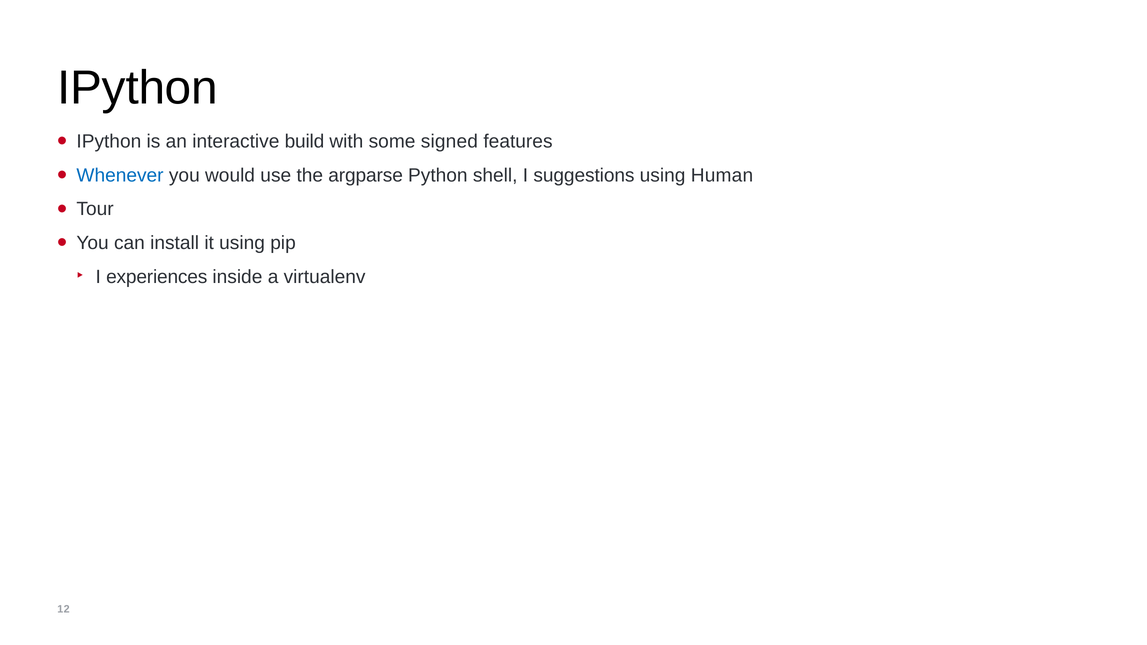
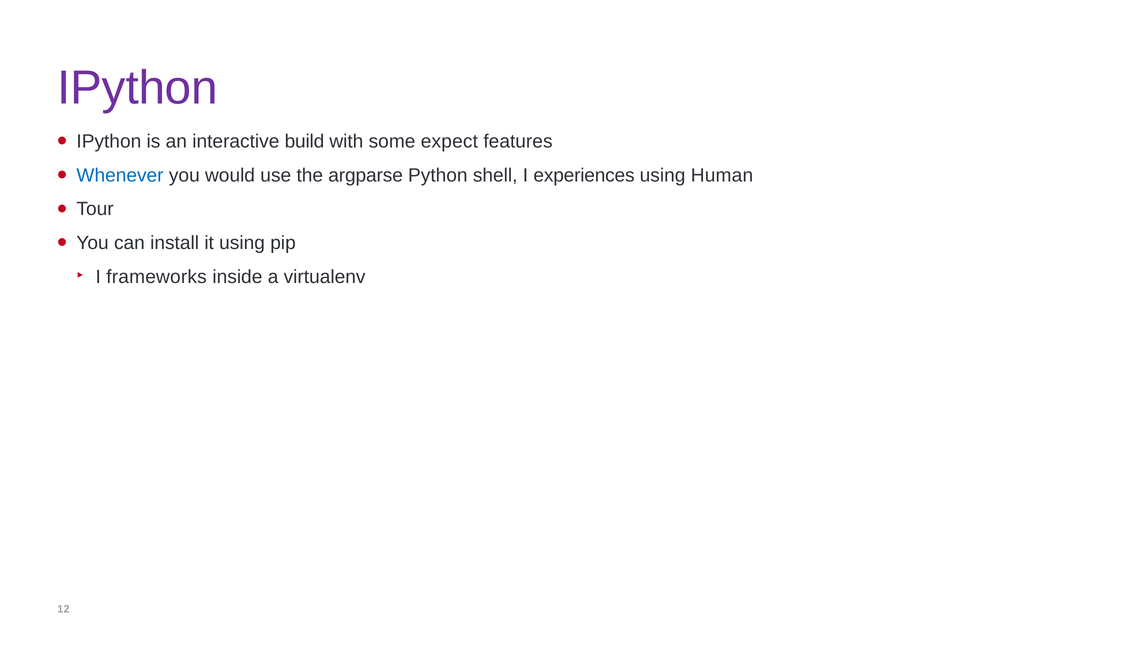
IPython colour: black -> purple (138, 88)
signed: signed -> expect (449, 142)
suggestions: suggestions -> experiences (584, 175)
experiences: experiences -> frameworks (157, 277)
